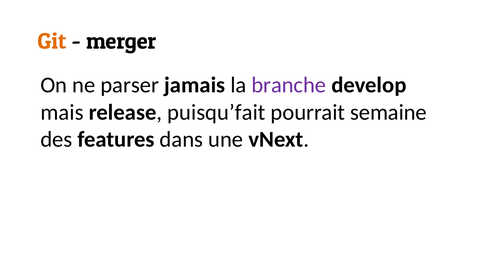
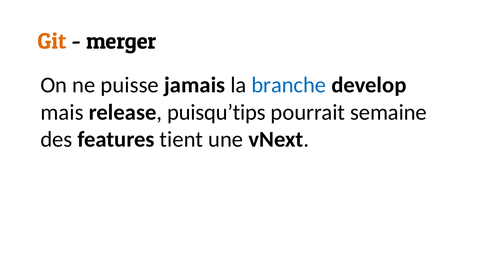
parser: parser -> puisse (130, 85)
branche colour: purple -> blue (289, 85)
puisqu’fait: puisqu’fait -> puisqu’tips (216, 112)
dans: dans -> tient (181, 140)
